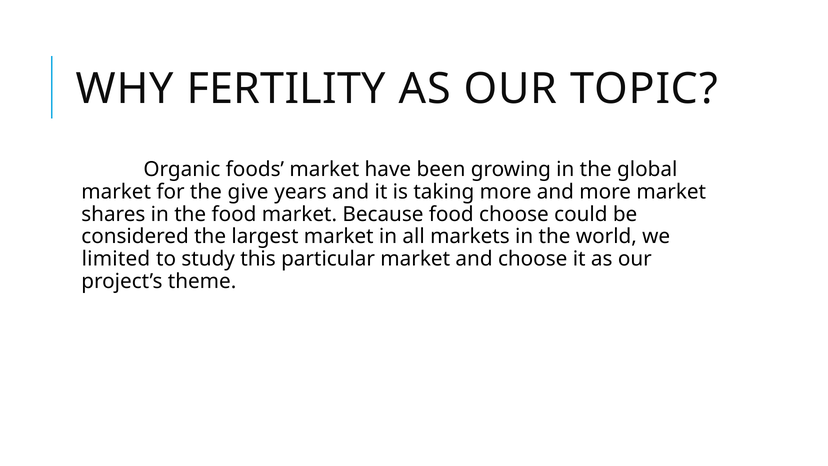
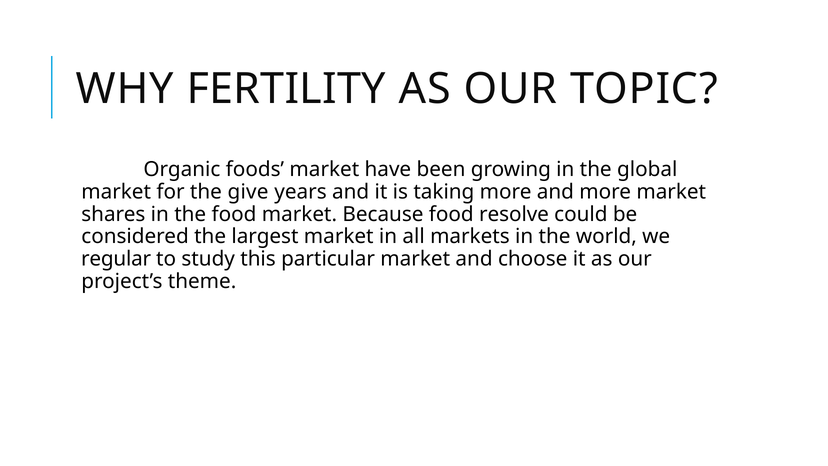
food choose: choose -> resolve (514, 214)
limited: limited -> regular (116, 259)
